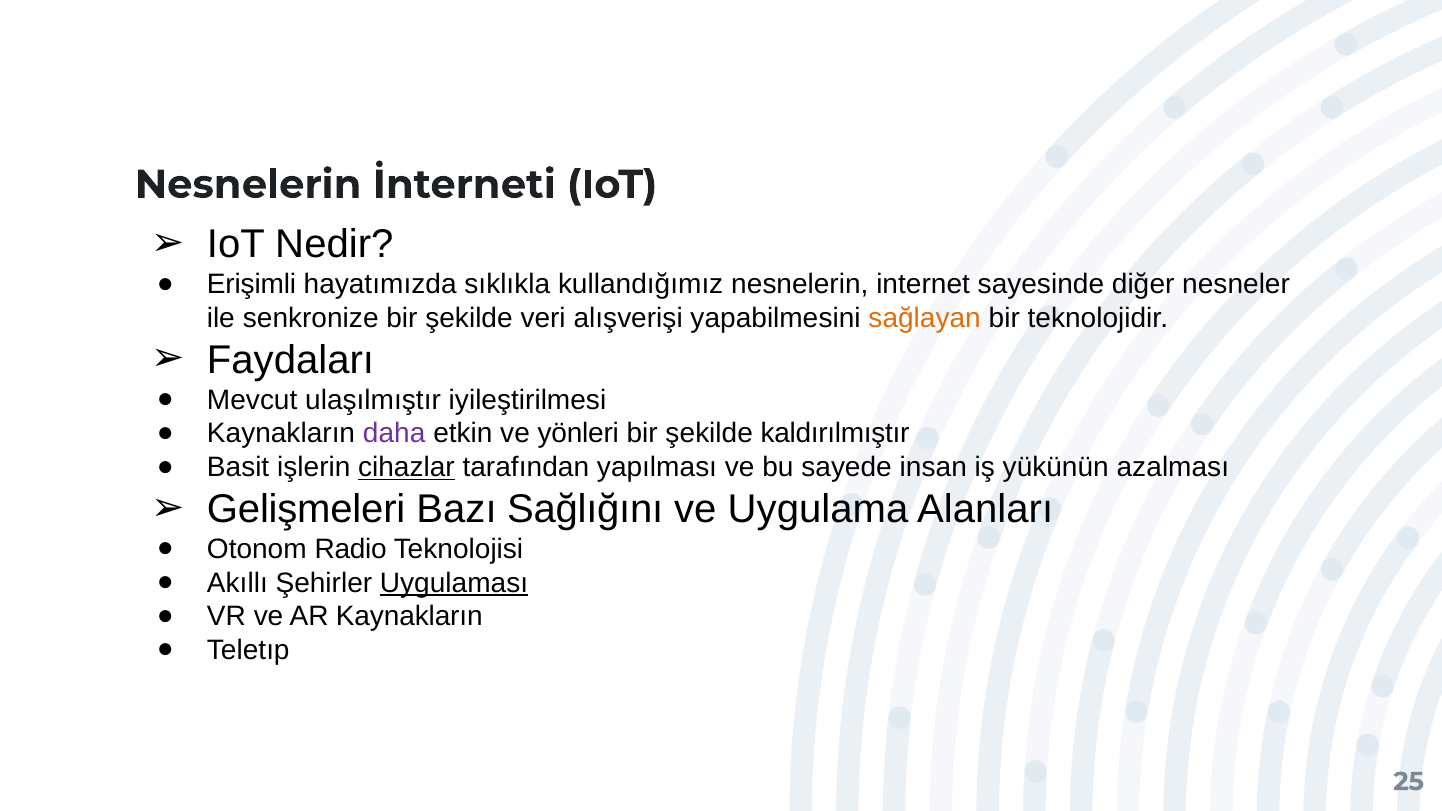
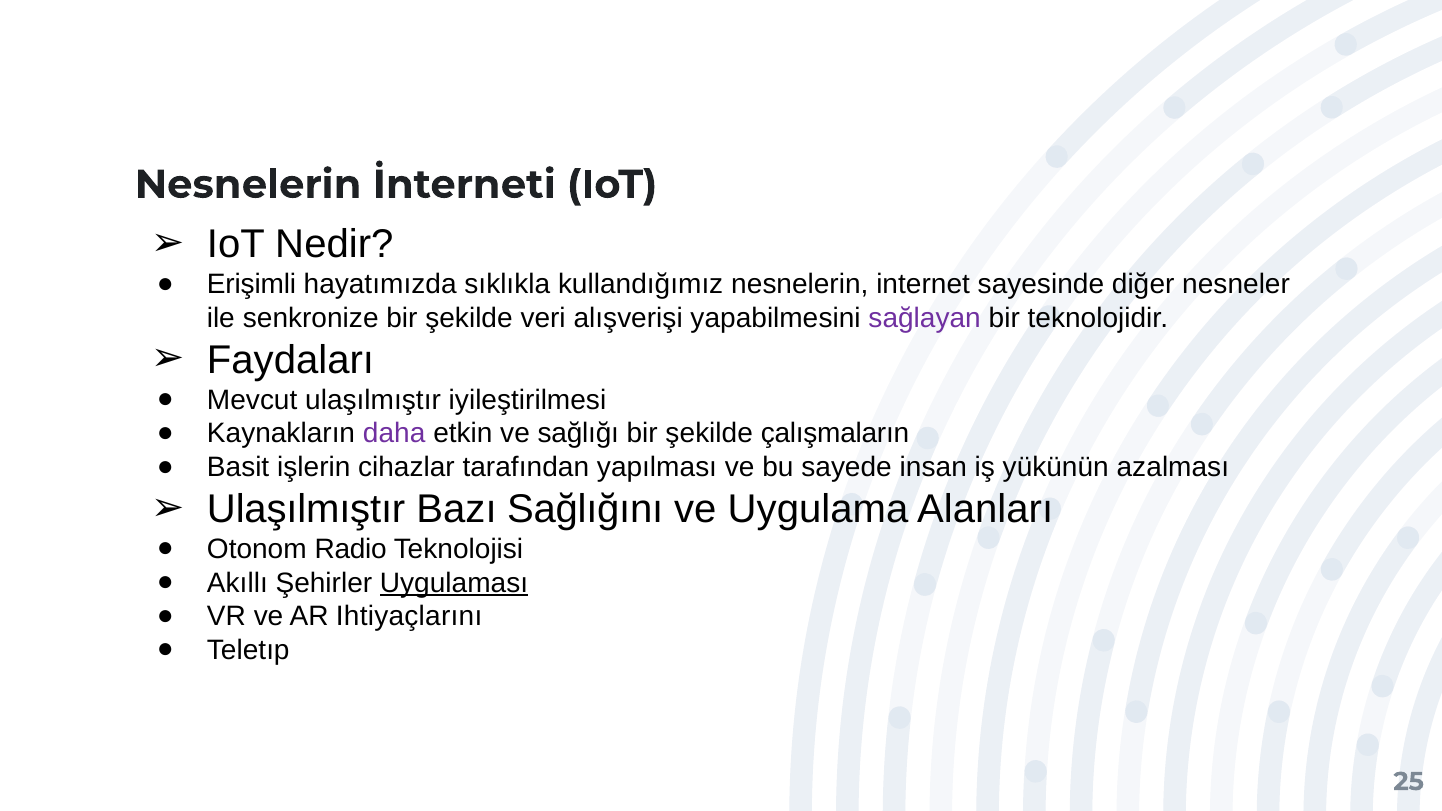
sağlayan colour: orange -> purple (925, 318)
yönleri: yönleri -> sağlığı (578, 434)
kaldırılmıştır: kaldırılmıştır -> çalışmaların (835, 434)
cihazlar underline: present -> none (406, 467)
Gelişmeleri: Gelişmeleri -> Ulaşılmıştır (306, 509)
AR Kaynakların: Kaynakların -> Ihtiyaçlarını (409, 617)
